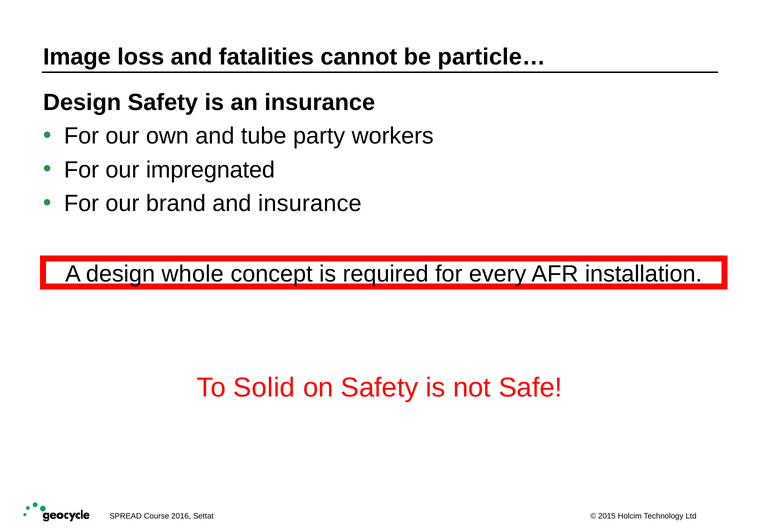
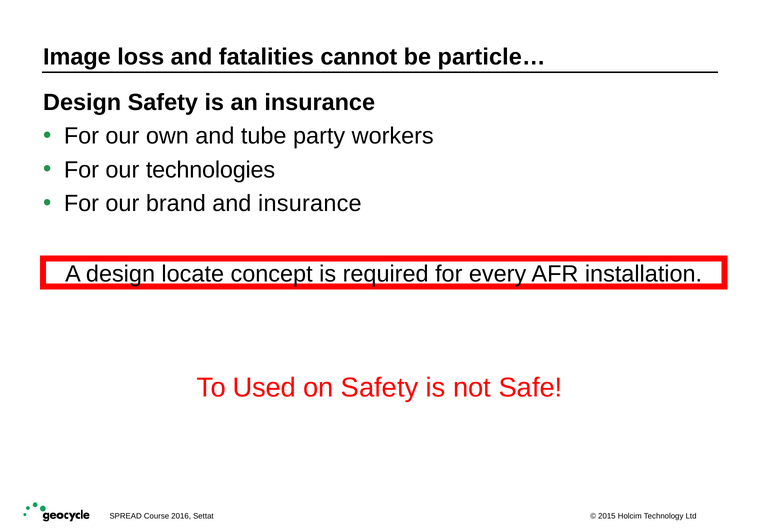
impregnated: impregnated -> technologies (210, 170)
whole: whole -> locate (193, 274)
Solid: Solid -> Used (265, 387)
